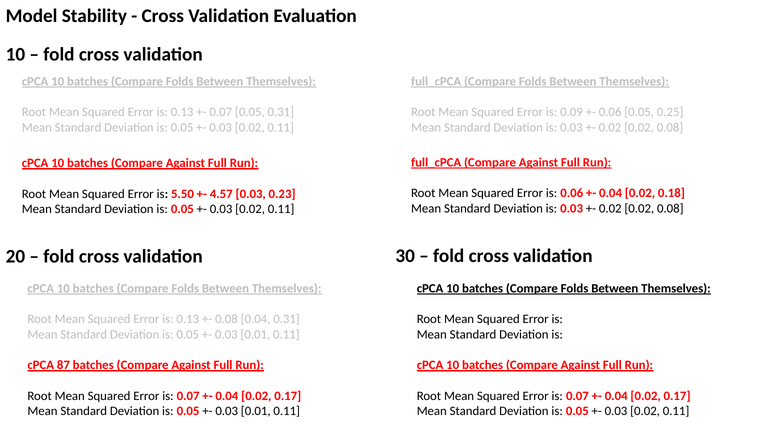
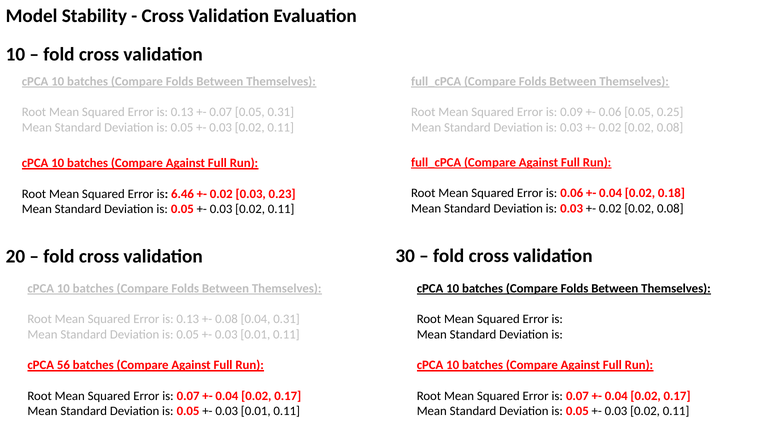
5.50: 5.50 -> 6.46 (182, 194)
4.57: 4.57 -> 0.02 (221, 194)
87: 87 -> 56 (63, 366)
